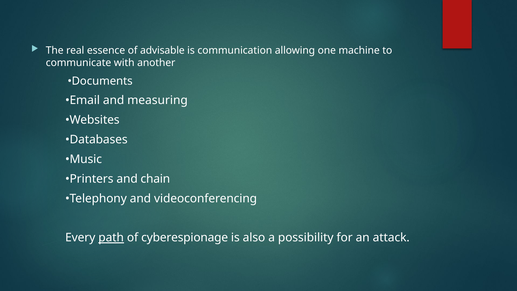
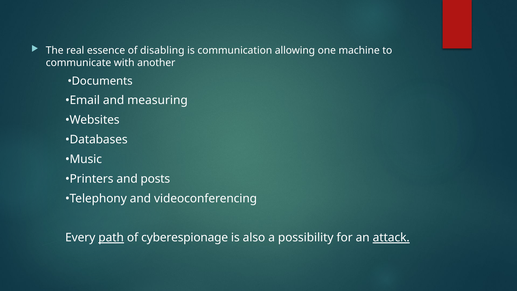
advisable: advisable -> disabling (162, 50)
chain: chain -> posts (155, 179)
attack underline: none -> present (391, 238)
